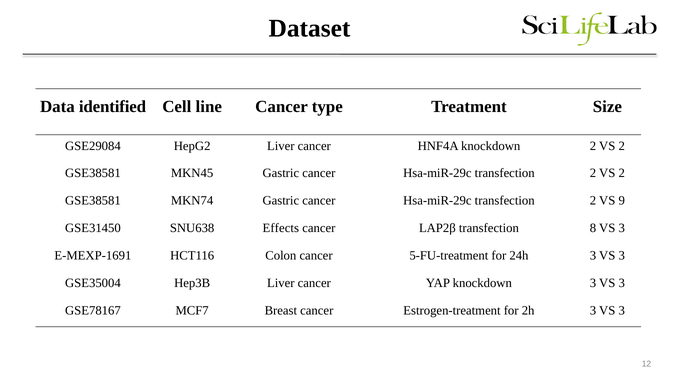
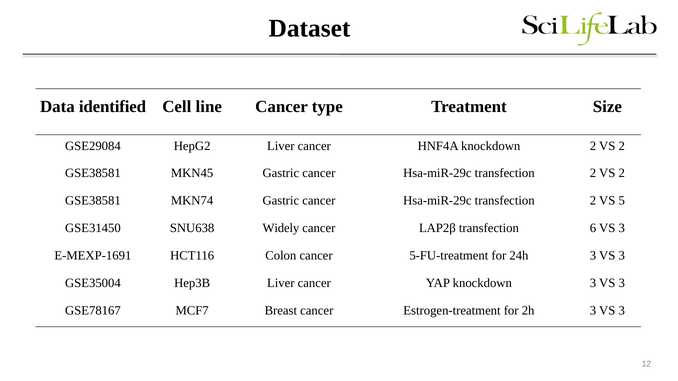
9: 9 -> 5 (622, 201)
Effects: Effects -> Widely (281, 228)
8: 8 -> 6 (593, 228)
